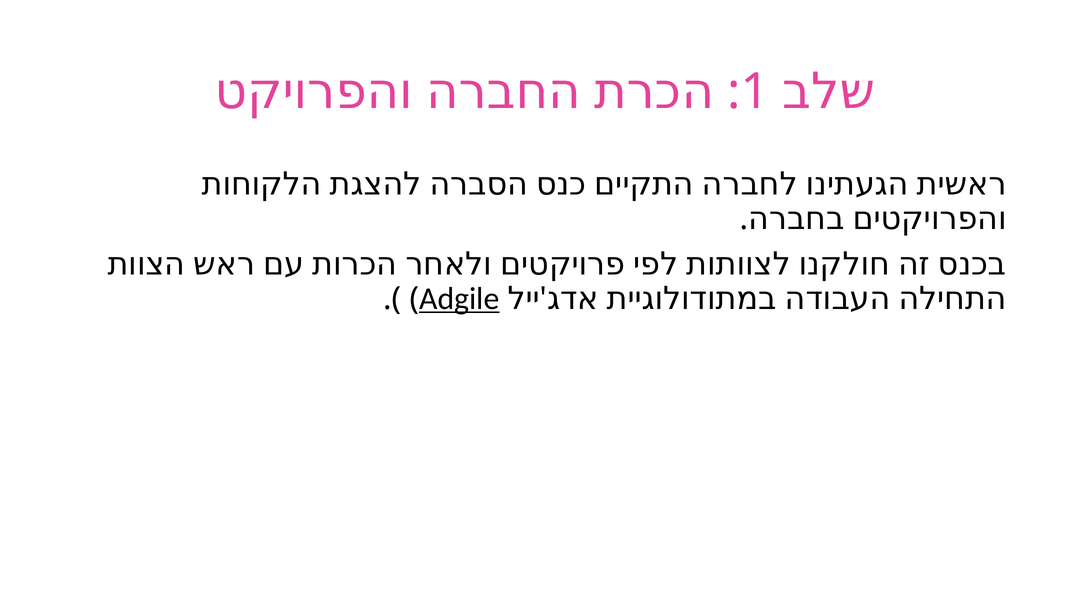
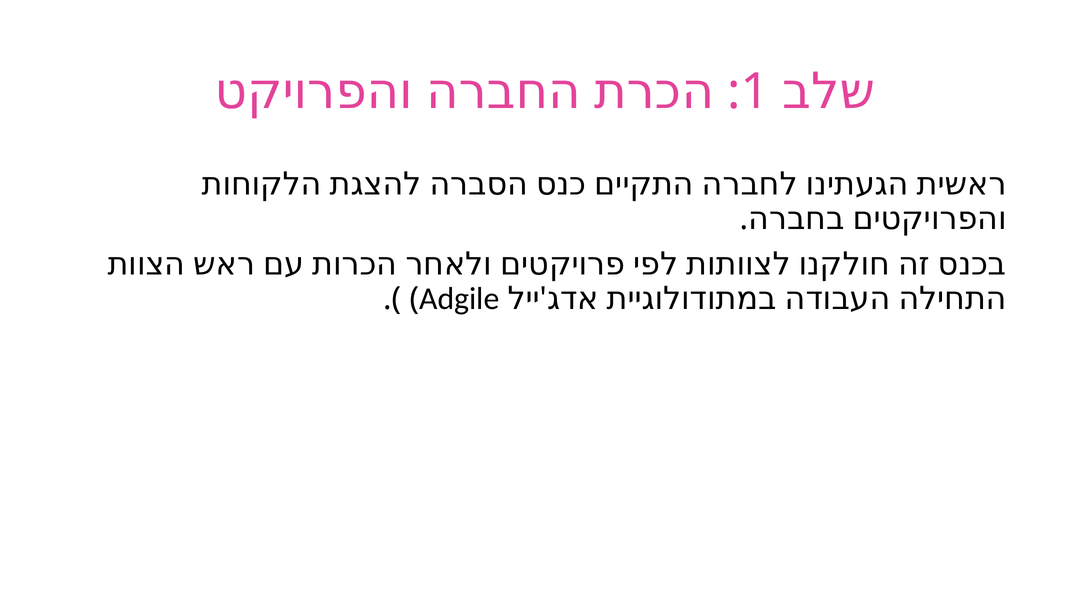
Adgile underline: present -> none (459, 299)
